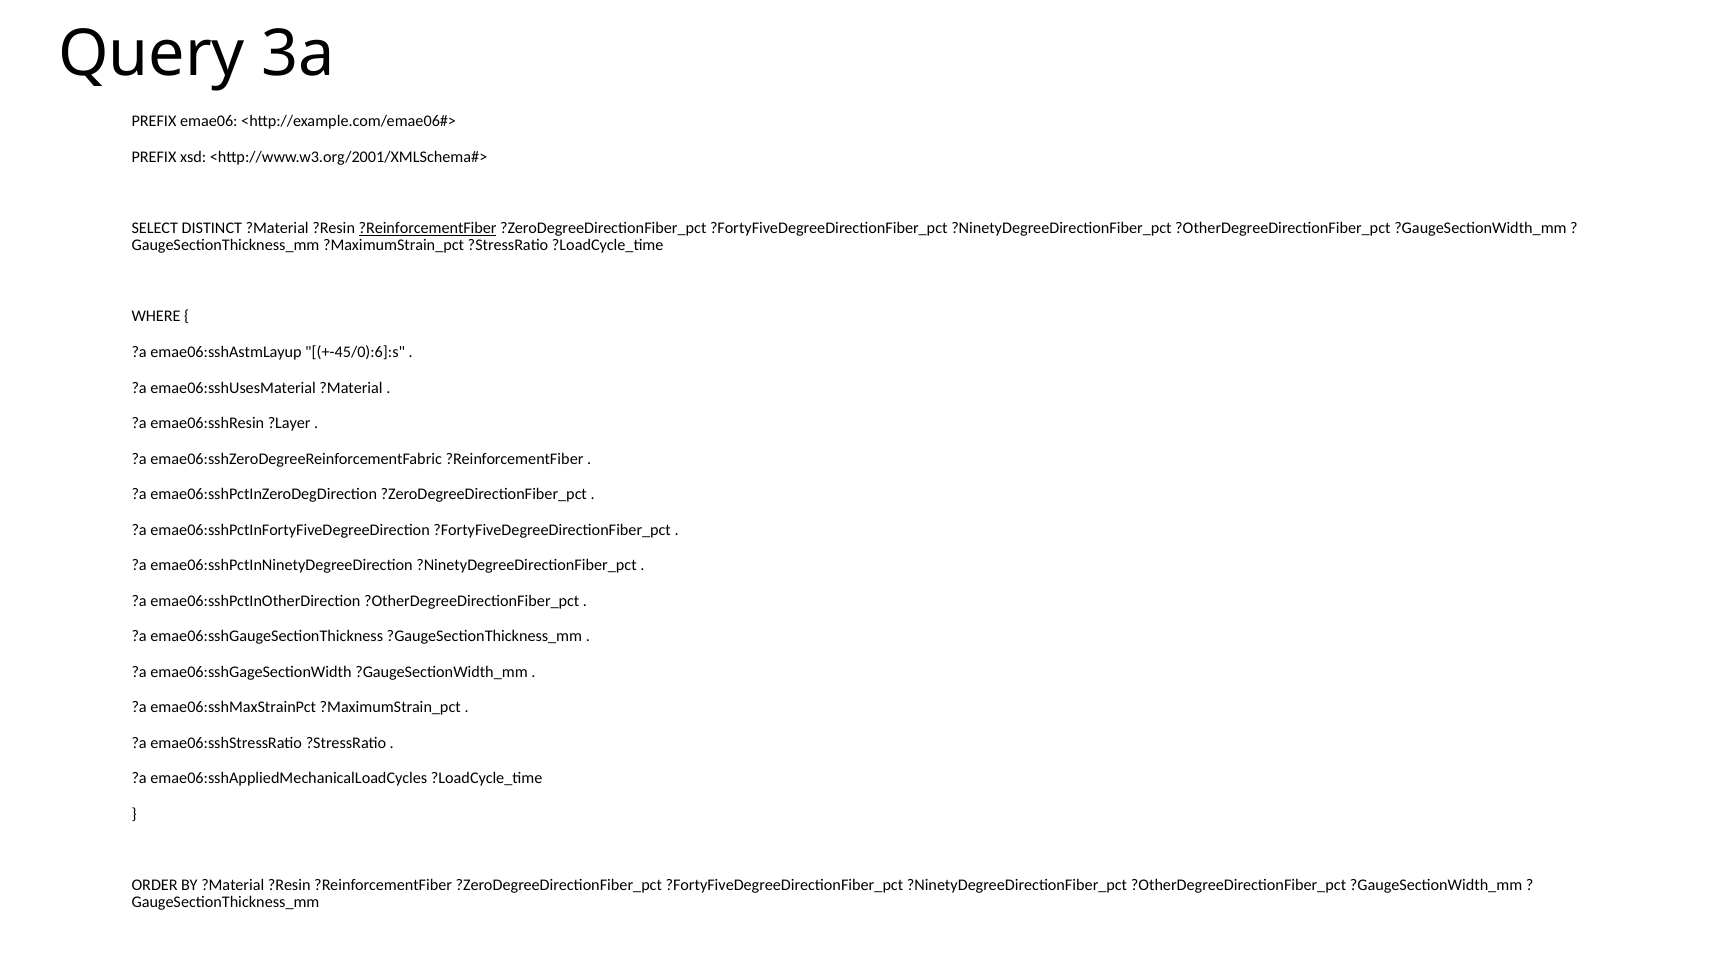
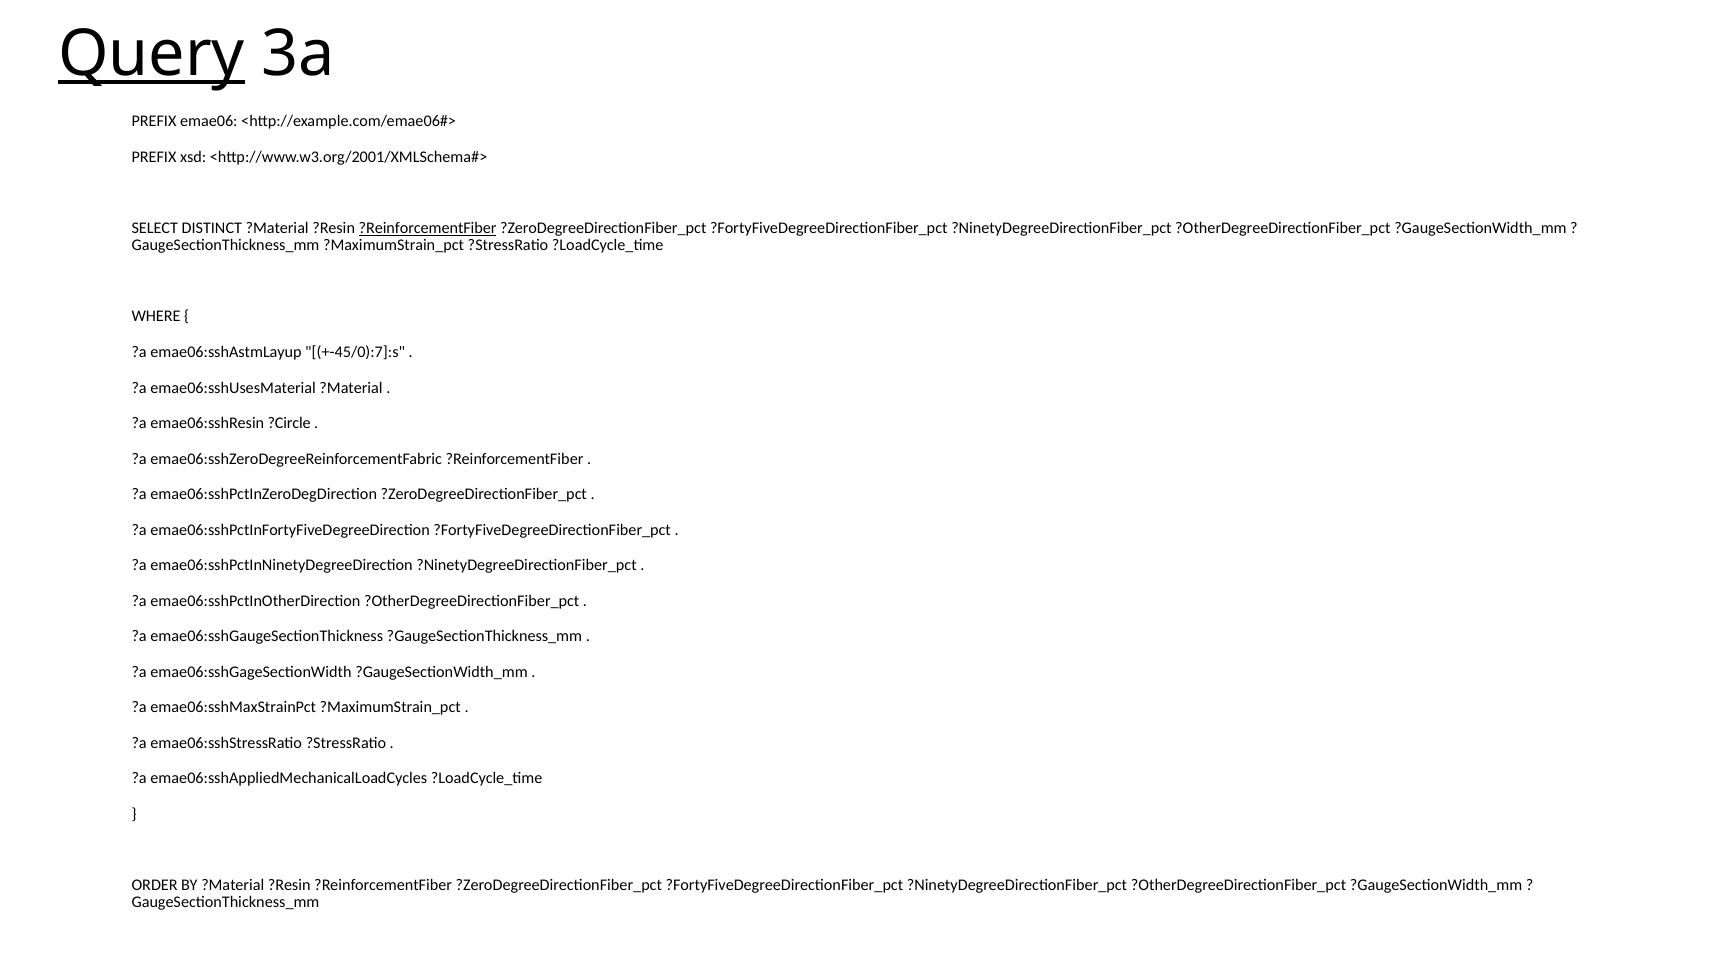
Query underline: none -> present (152, 54)
+-45/0):6]:s: +-45/0):6]:s -> +-45/0):7]:s (355, 352)
?Layer: ?Layer -> ?Circle (289, 423)
